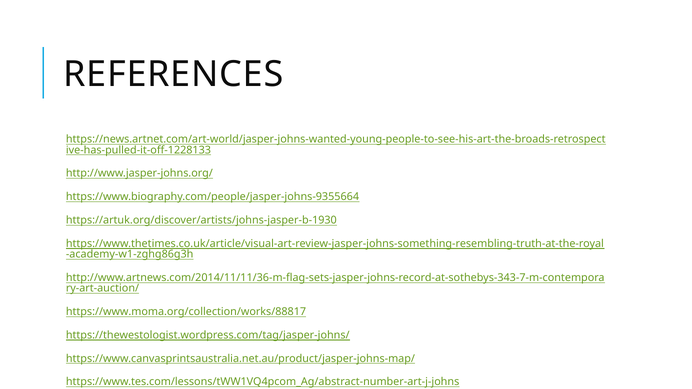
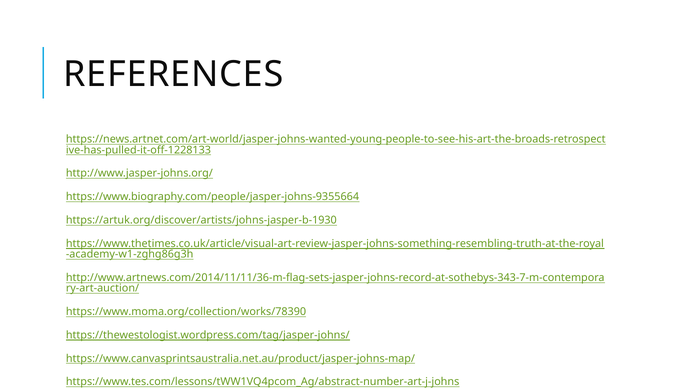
https://www.moma.org/collection/works/88817: https://www.moma.org/collection/works/88817 -> https://www.moma.org/collection/works/78390 (186, 312)
